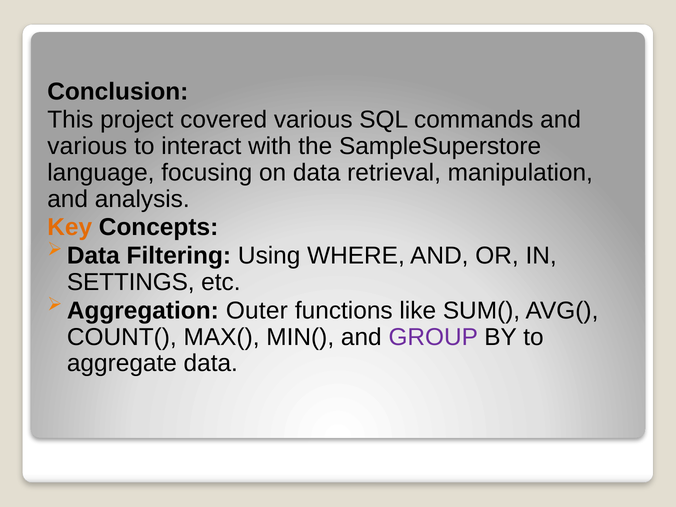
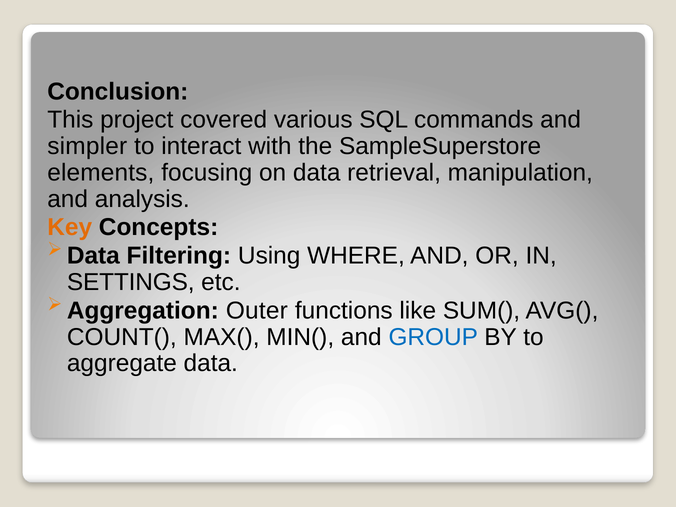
various: various -> simpler (87, 146)
language: language -> elements (101, 173)
GROUP colour: purple -> blue (433, 337)
